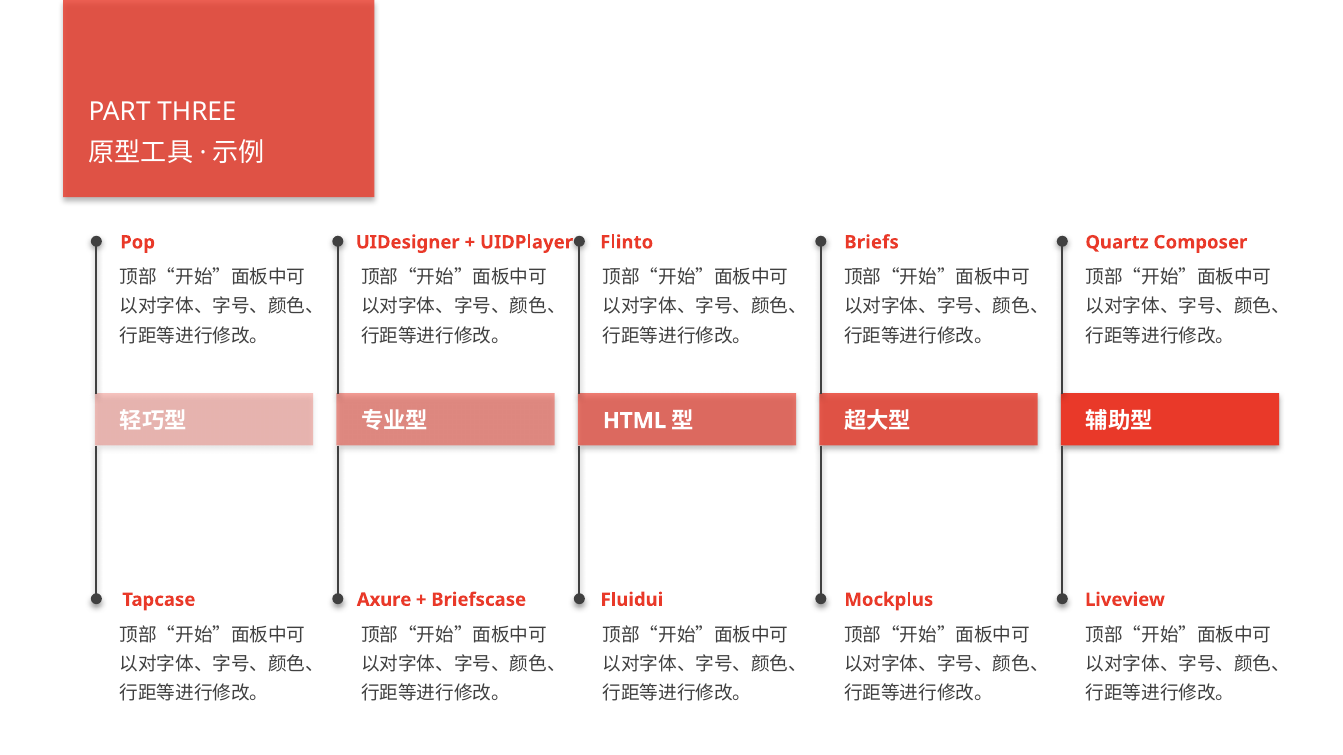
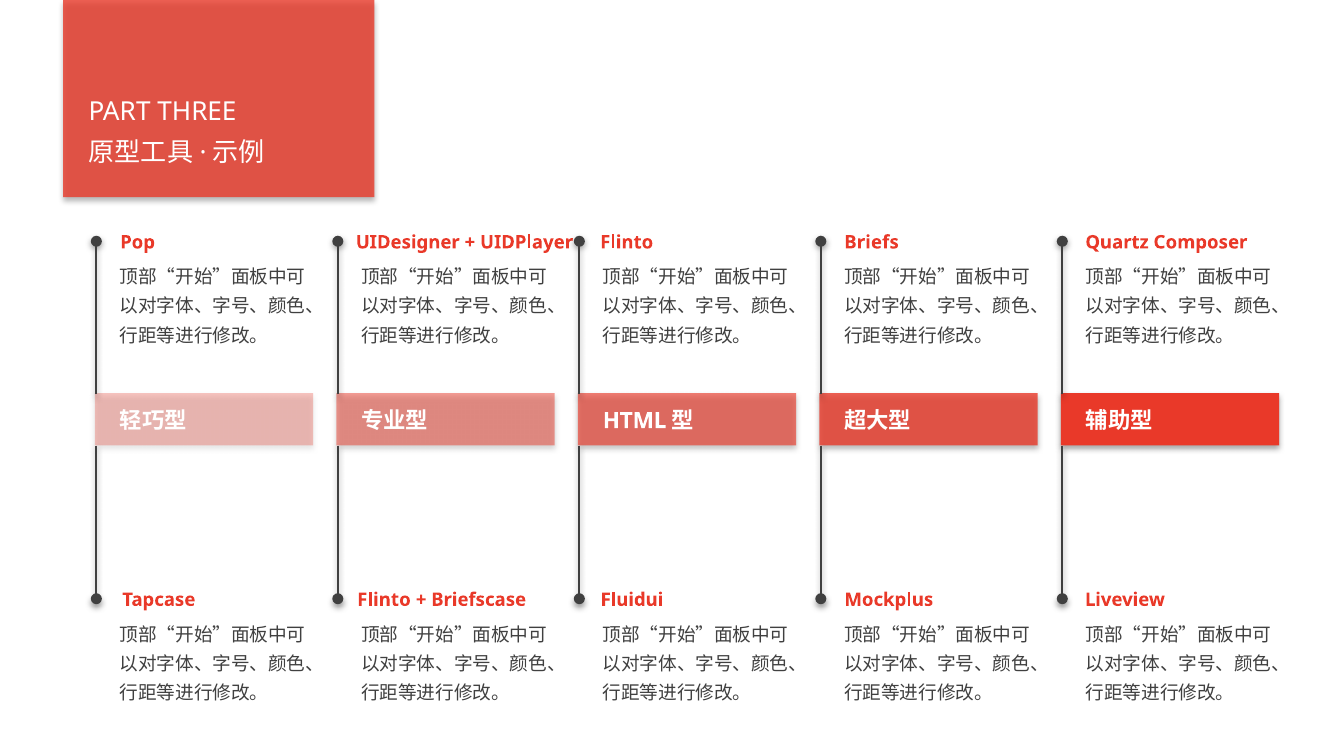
Axure: Axure -> Flinto (384, 600)
